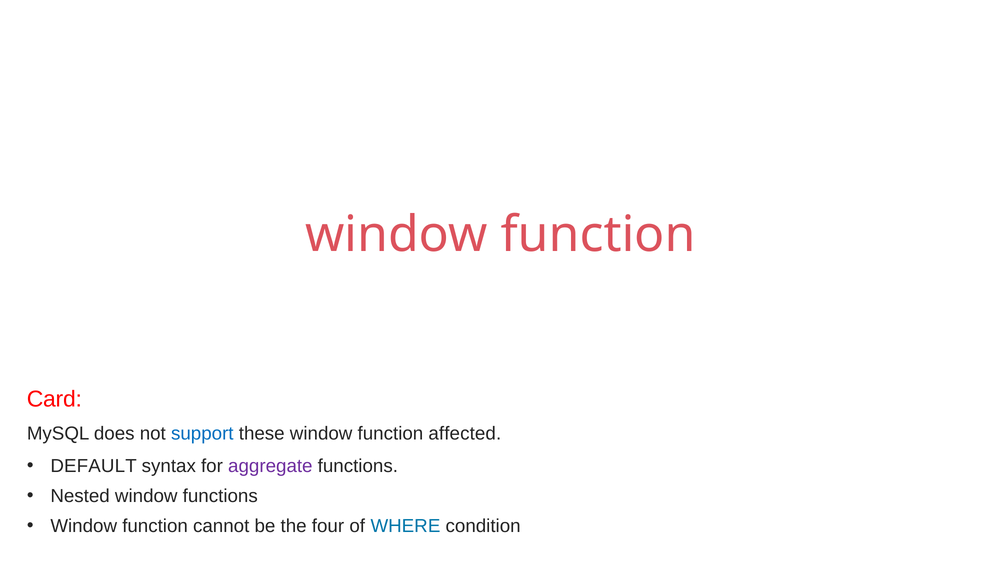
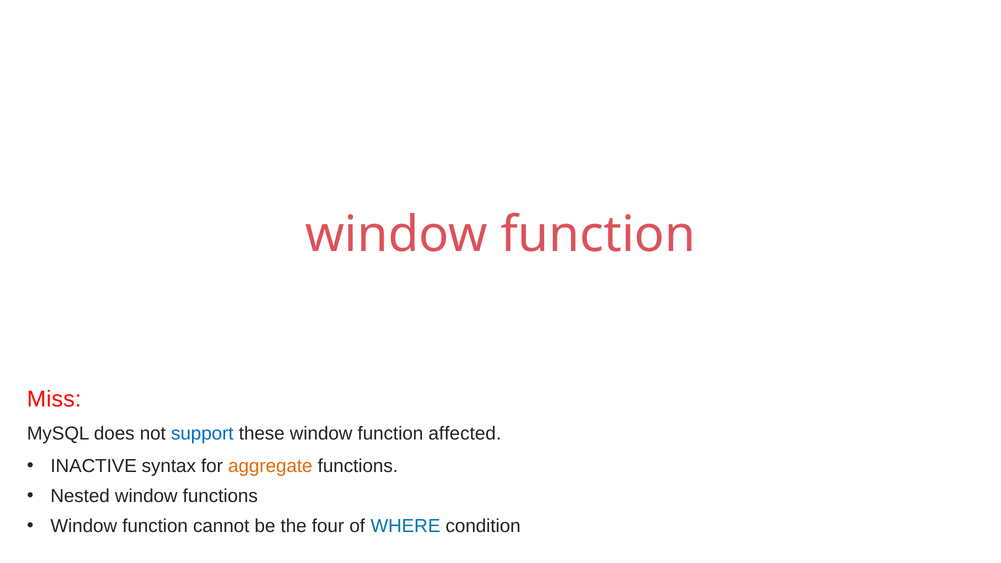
Card: Card -> Miss (54, 399)
DEFAULT: DEFAULT -> INACTIVE (94, 466)
aggregate colour: purple -> orange (270, 466)
